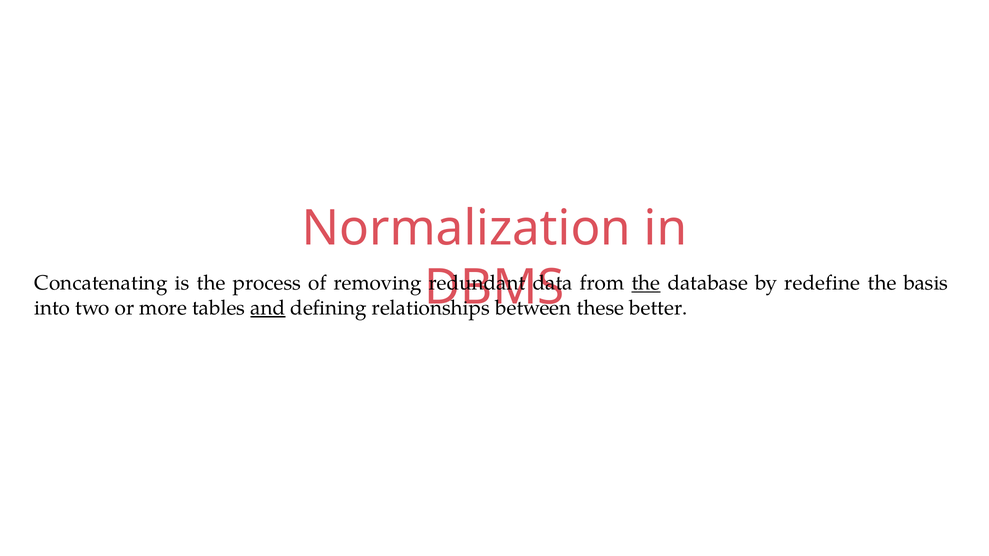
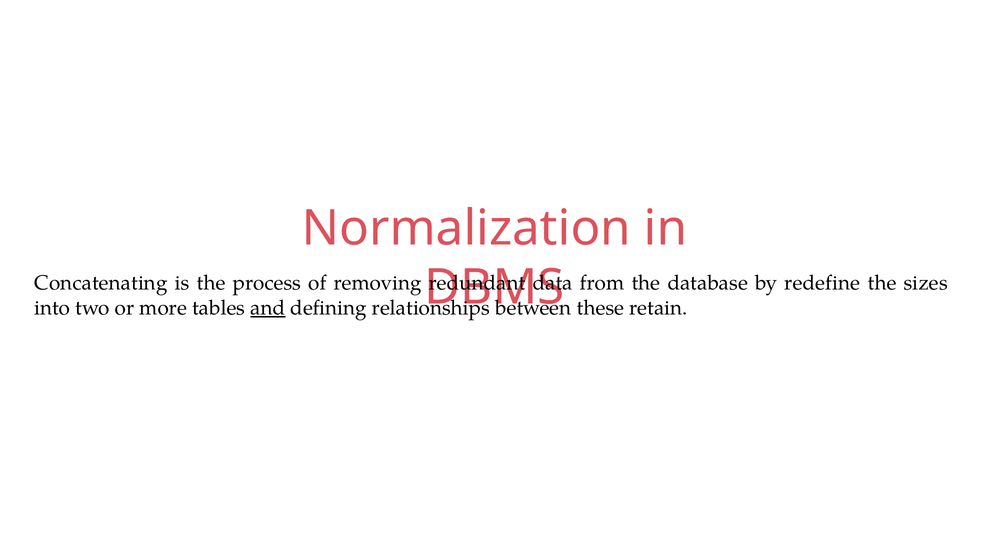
the underline: present -> none (646, 283)
basis: basis -> sizes (926, 283)
better: better -> retain (658, 308)
